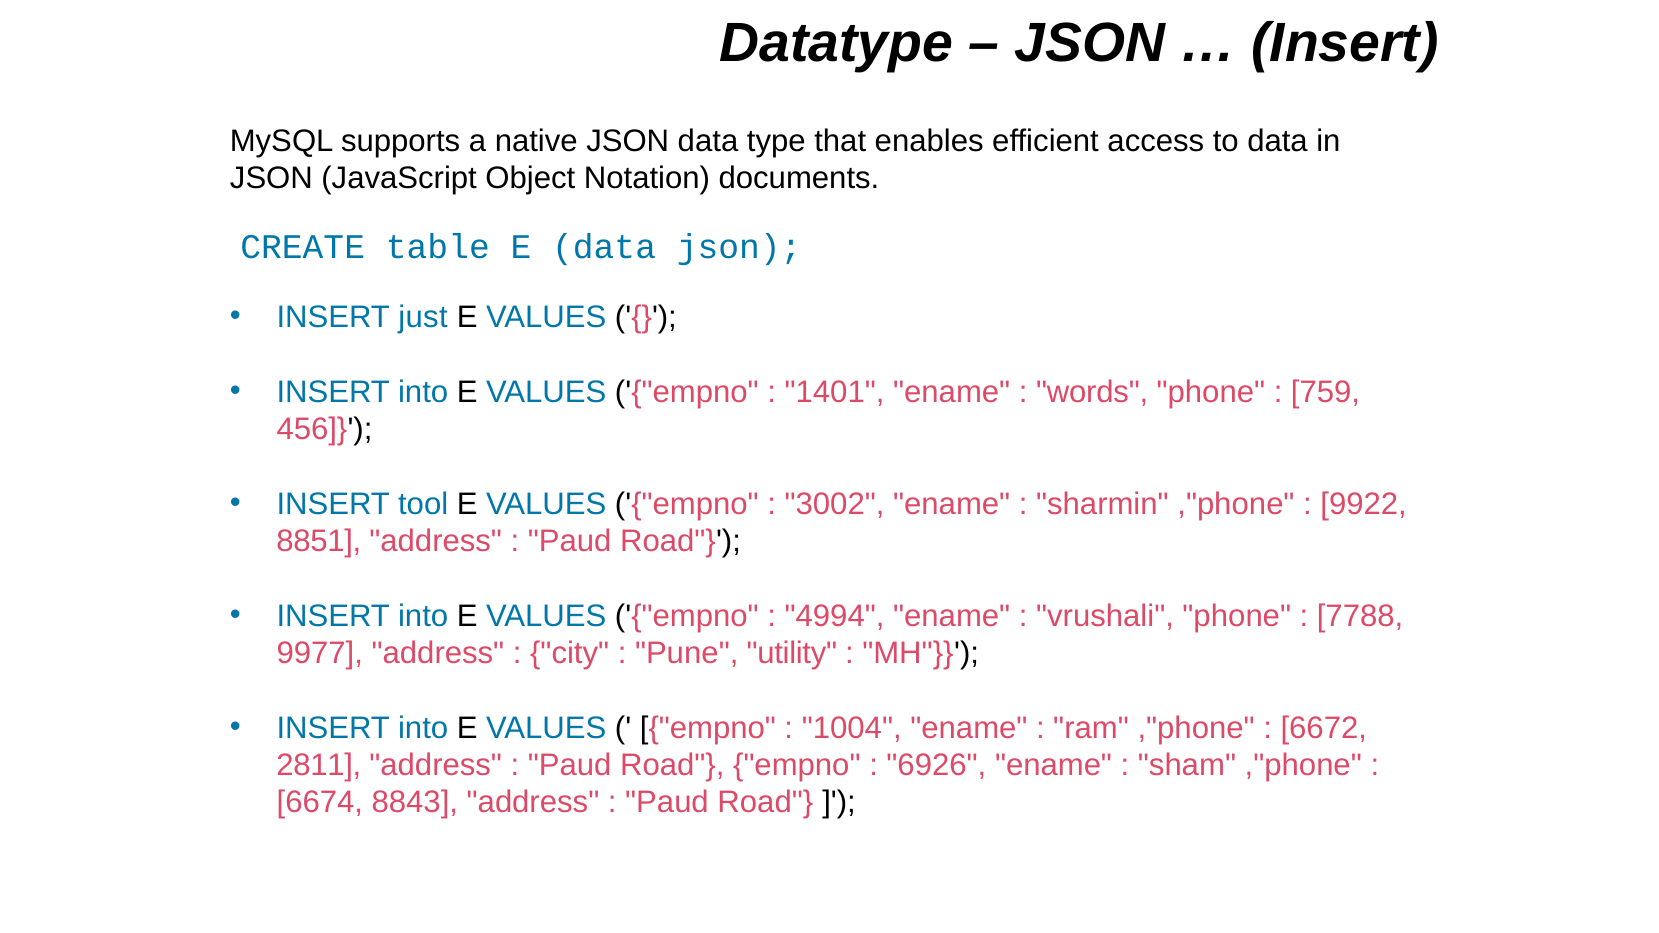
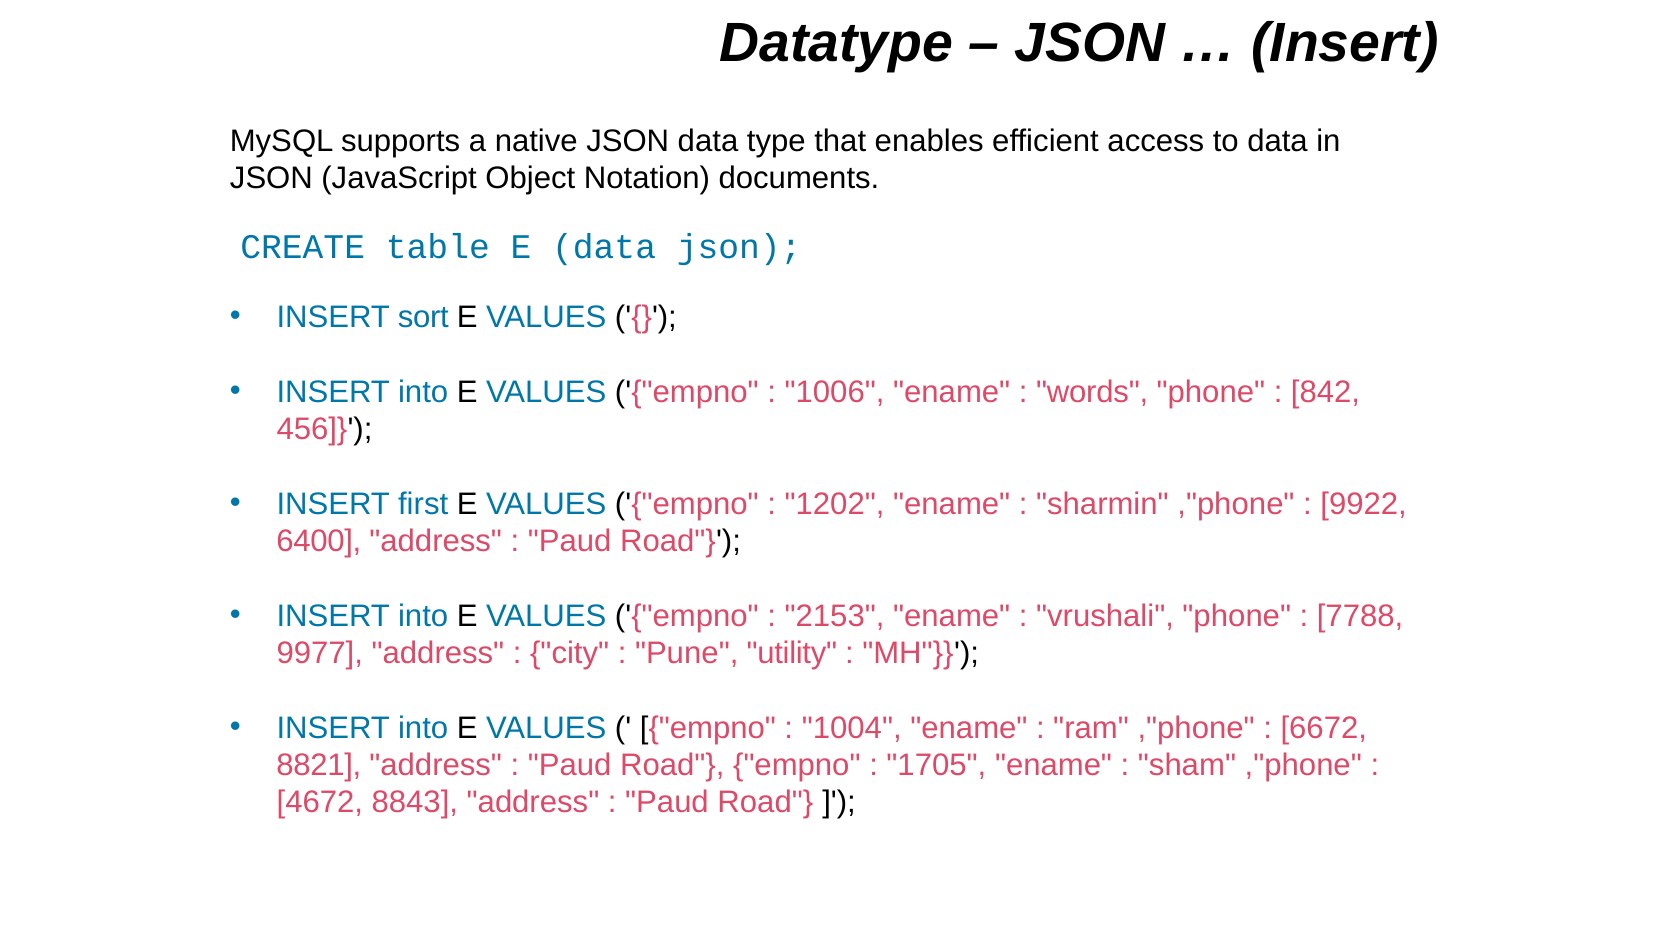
just: just -> sort (423, 317)
1401: 1401 -> 1006 (835, 392)
759: 759 -> 842 (1326, 392)
tool: tool -> first (423, 504)
3002: 3002 -> 1202 (835, 504)
8851: 8851 -> 6400 (319, 541)
4994: 4994 -> 2153 (835, 616)
2811: 2811 -> 8821 (319, 765)
6926: 6926 -> 1705 (936, 765)
6674: 6674 -> 4672 (320, 803)
